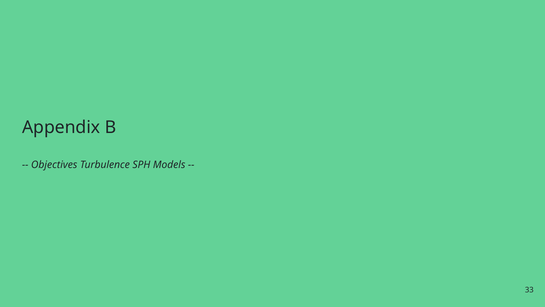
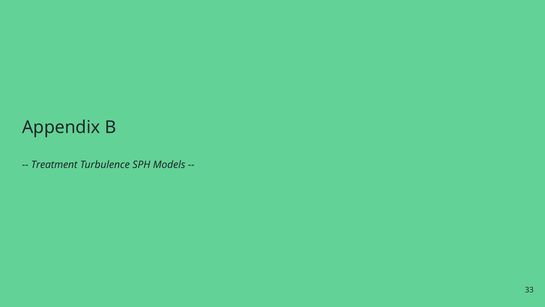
Objectives: Objectives -> Treatment (54, 164)
